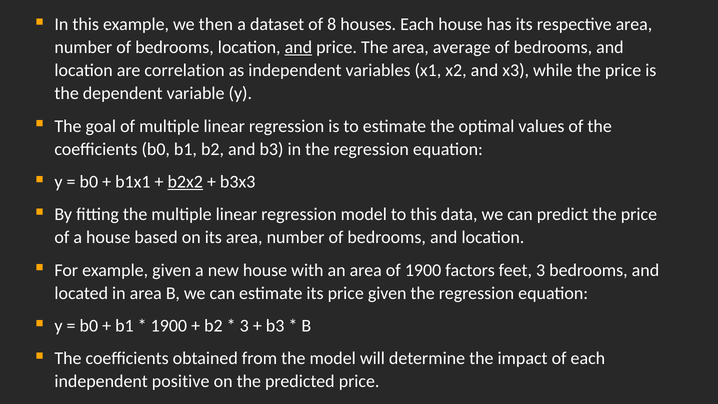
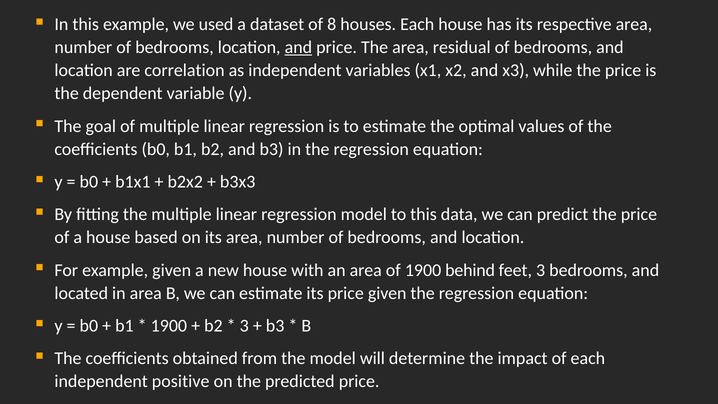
then: then -> used (216, 24)
average: average -> residual (462, 47)
b2x2 underline: present -> none (185, 182)
factors: factors -> behind (470, 270)
